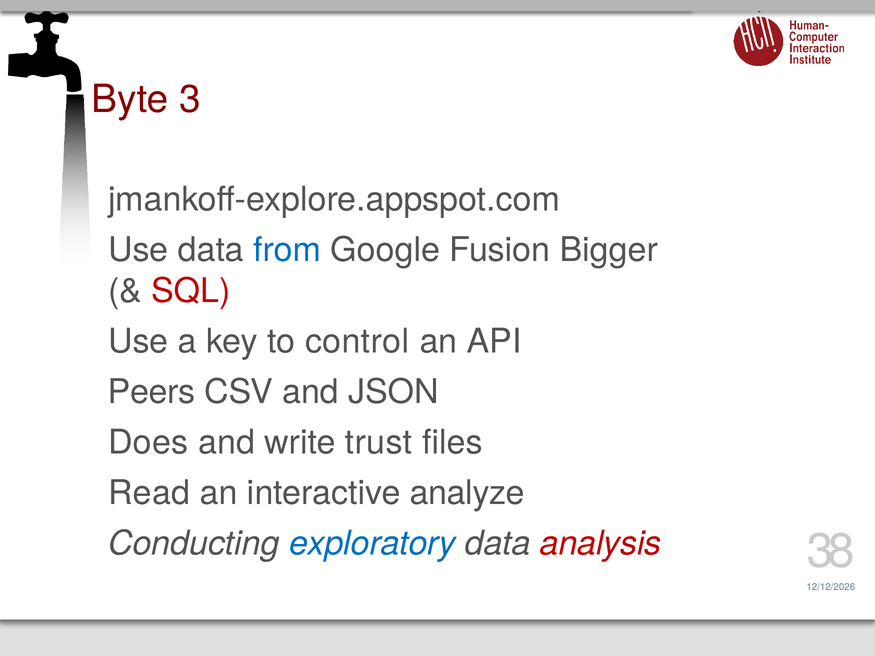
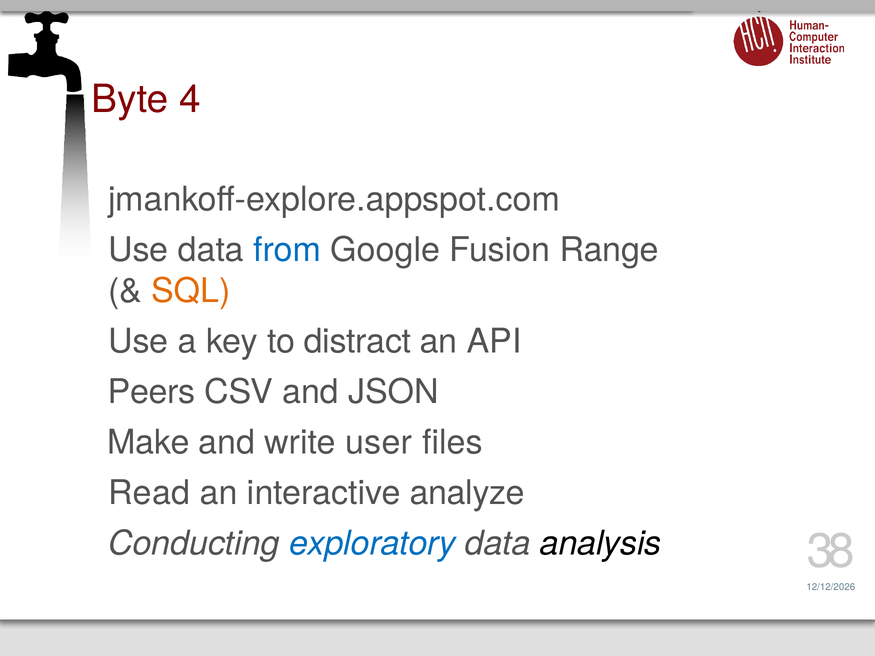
3: 3 -> 4 (190, 99)
Bigger: Bigger -> Range (609, 250)
SQL colour: red -> orange (191, 291)
control: control -> distract (357, 342)
Does: Does -> Make (149, 443)
trust: trust -> user (379, 443)
analysis colour: red -> black (601, 544)
